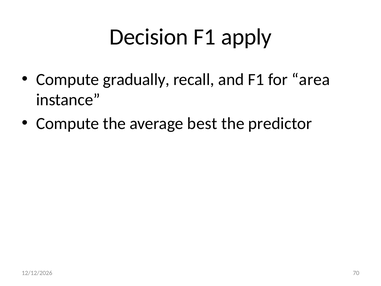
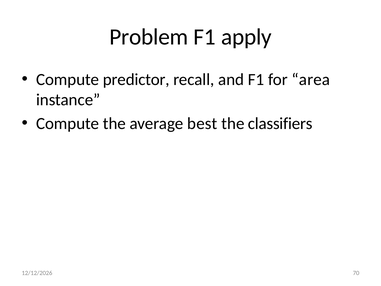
Decision: Decision -> Problem (149, 37)
gradually: gradually -> predictor (136, 79)
predictor: predictor -> classifiers (280, 123)
